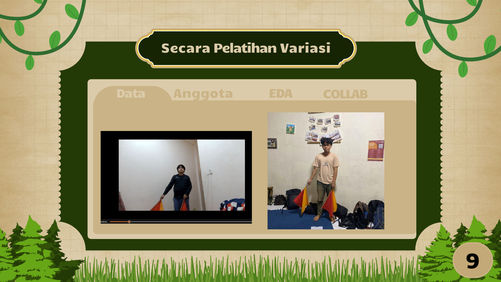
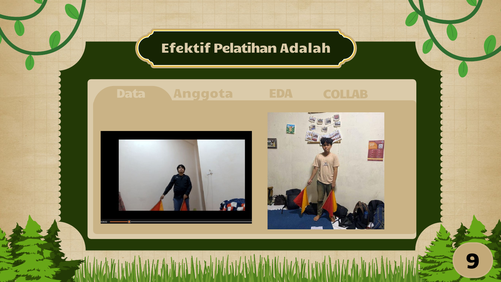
Secara: Secara -> Efektif (186, 49)
Variasi: Variasi -> Adalah (305, 49)
